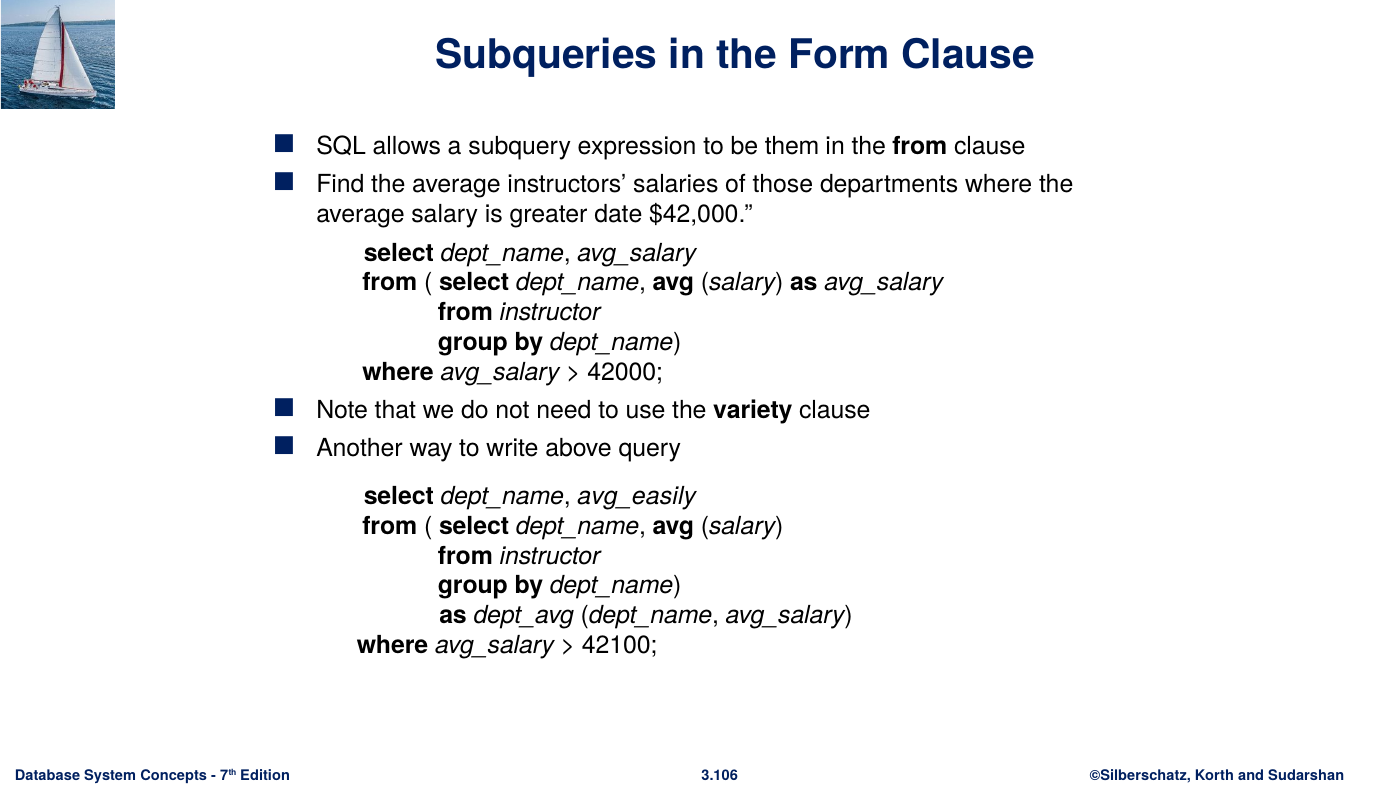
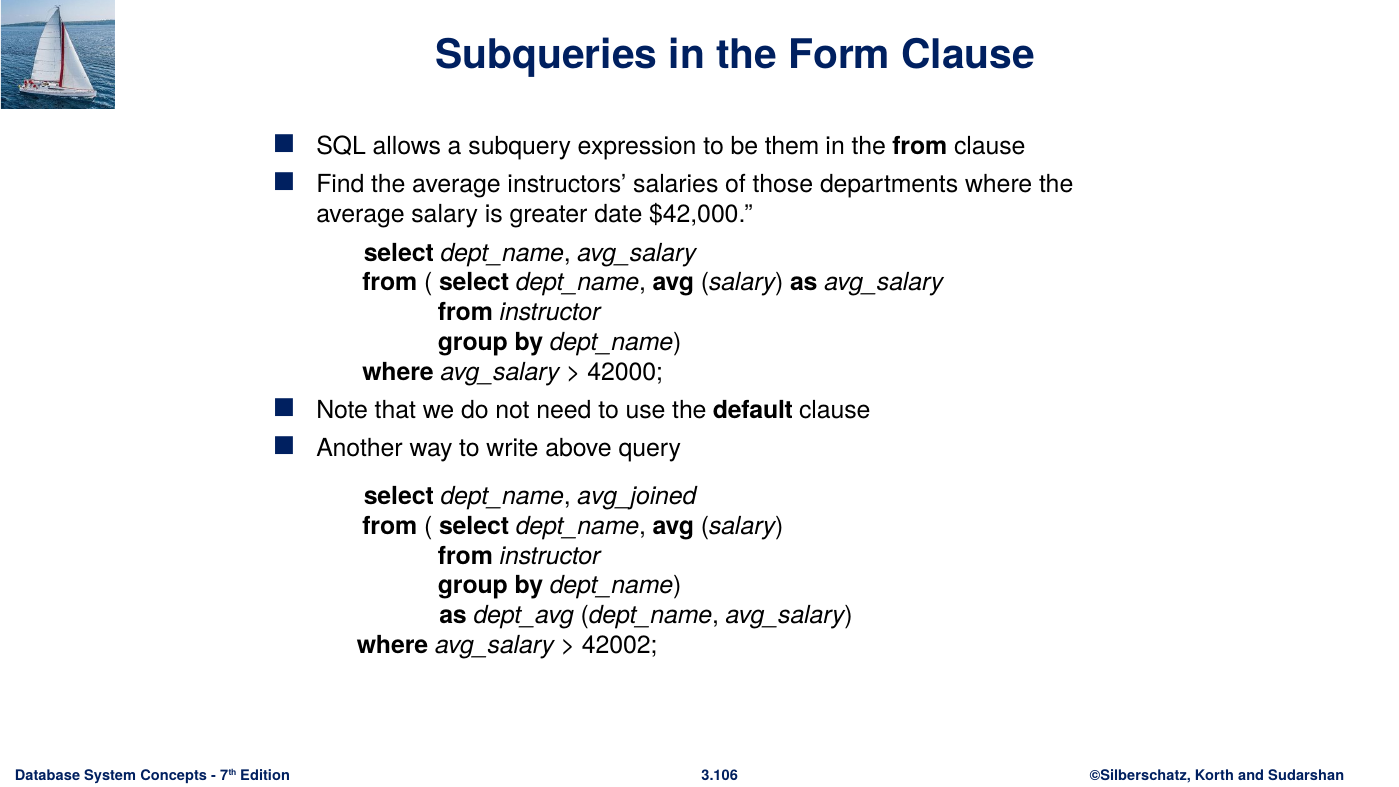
variety: variety -> default (753, 410)
avg_easily: avg_easily -> avg_joined (637, 496)
42100: 42100 -> 42002 (620, 645)
